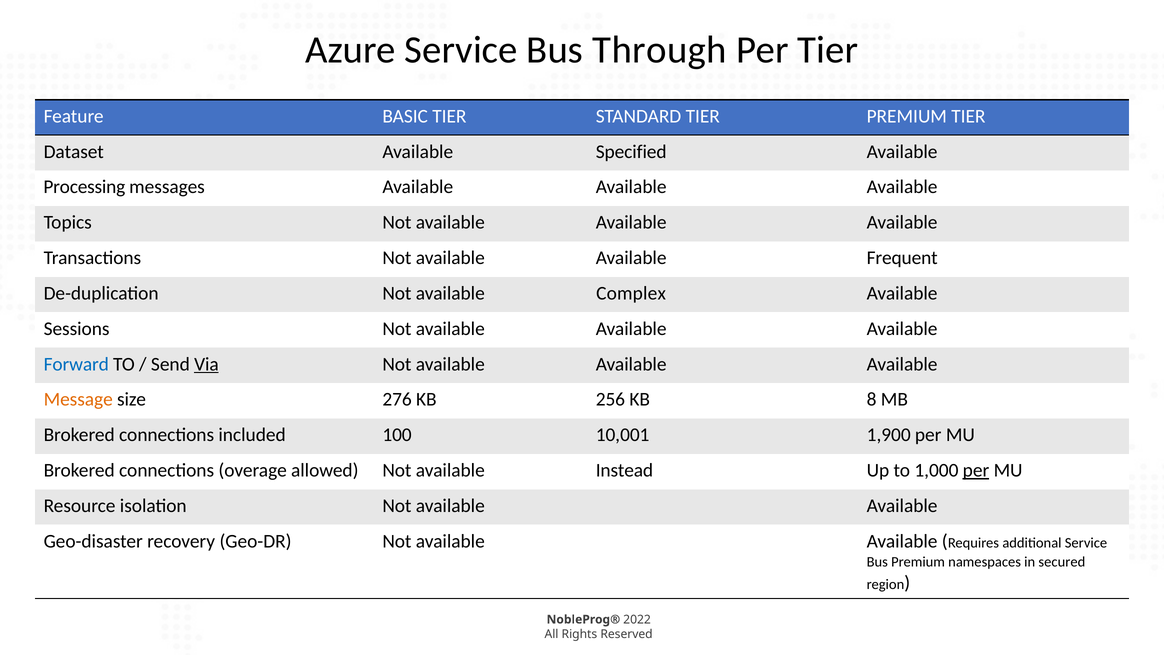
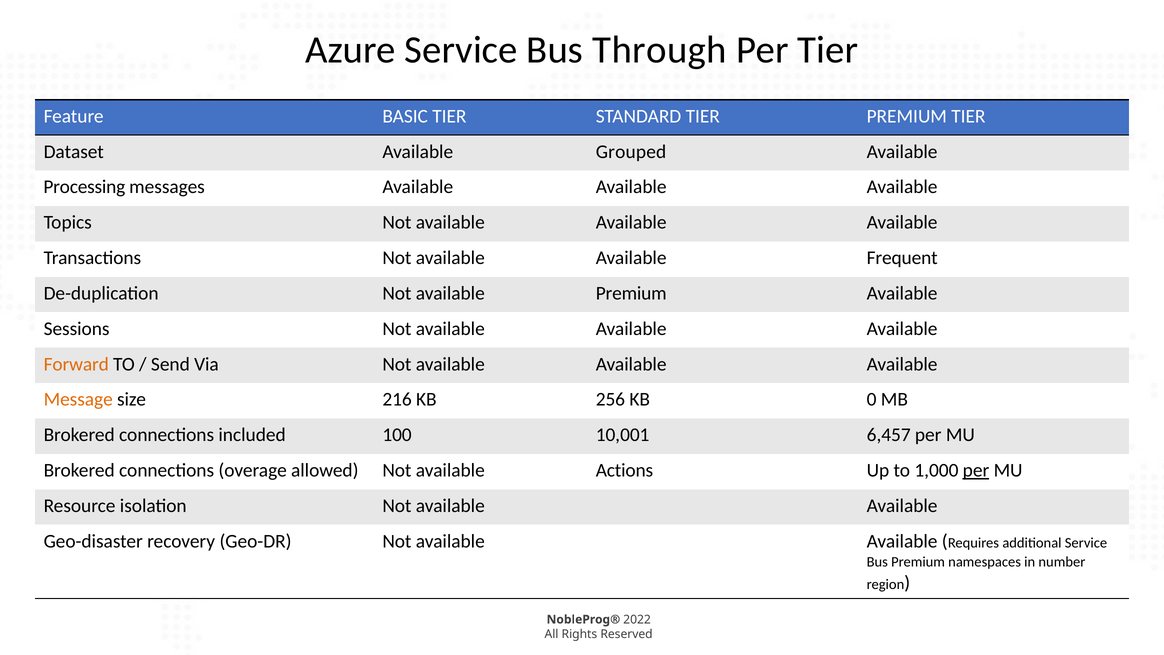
Specified: Specified -> Grouped (631, 152)
available Complex: Complex -> Premium (631, 293)
Forward colour: blue -> orange (76, 364)
Via underline: present -> none (206, 364)
276: 276 -> 216 (397, 399)
8: 8 -> 0 (872, 399)
1,900: 1,900 -> 6,457 (889, 435)
Instead: Instead -> Actions (624, 470)
secured: secured -> number (1062, 562)
